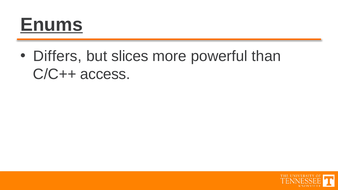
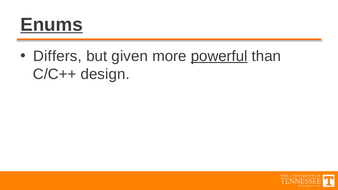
slices: slices -> given (130, 56)
powerful underline: none -> present (219, 56)
access: access -> design (105, 74)
